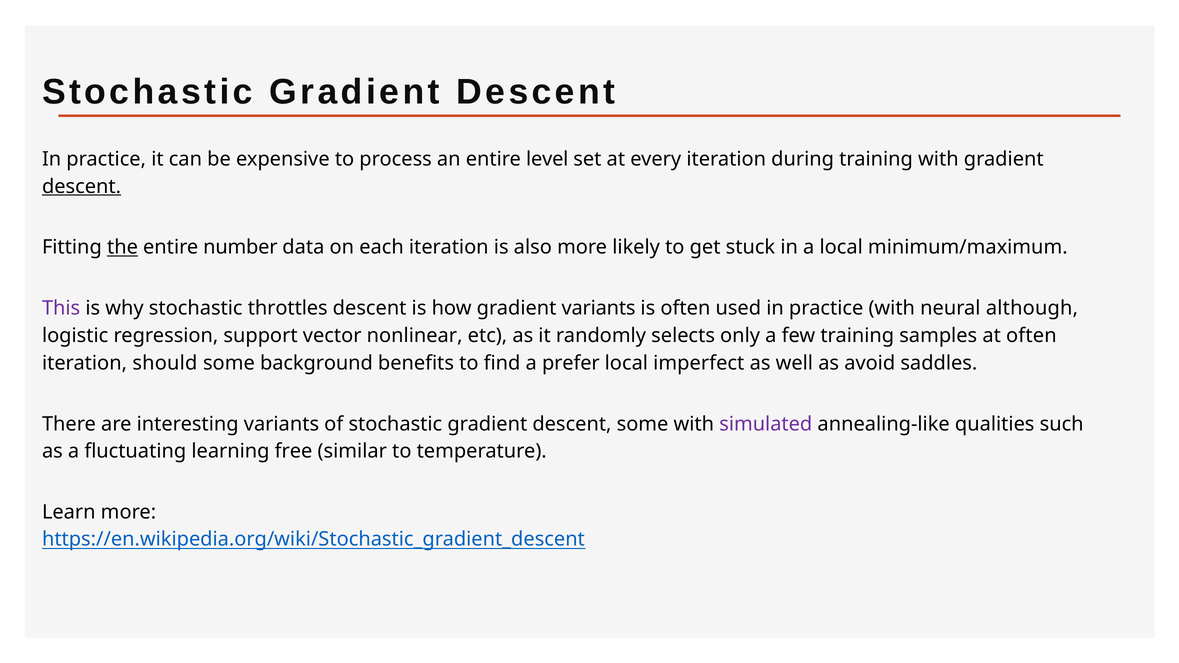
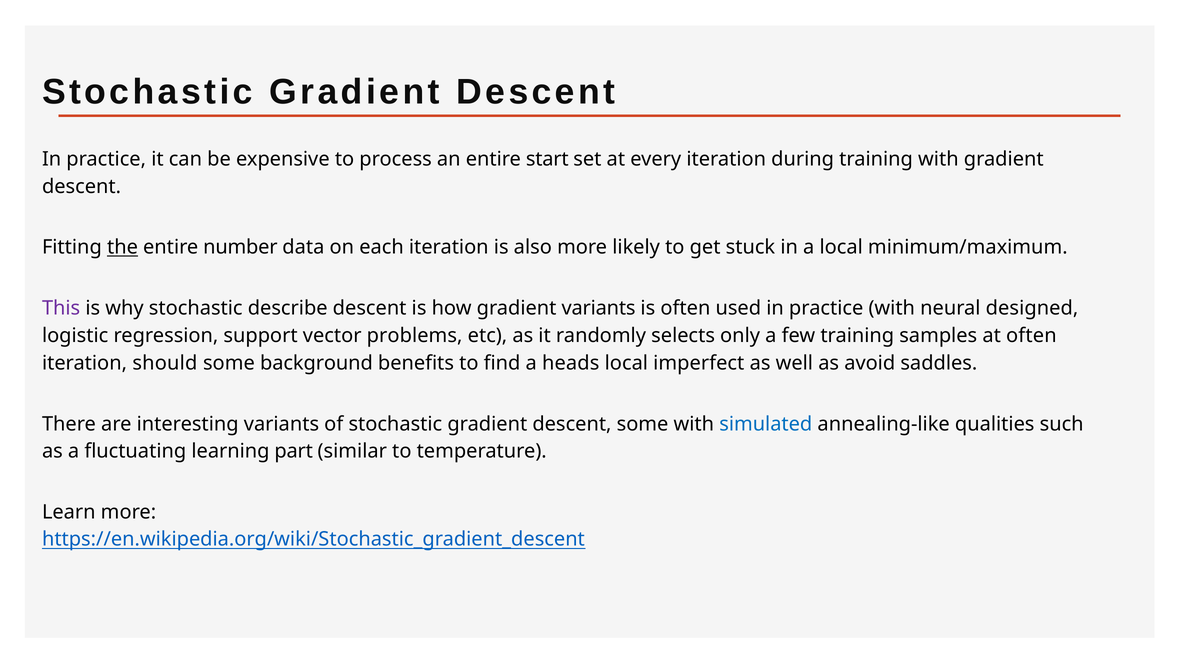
level: level -> start (547, 159)
descent underline: present -> none (82, 187)
throttles: throttles -> describe (288, 308)
although: although -> designed (1032, 308)
nonlinear: nonlinear -> problems (415, 336)
prefer: prefer -> heads (571, 363)
simulated colour: purple -> blue (766, 424)
free: free -> part (294, 451)
